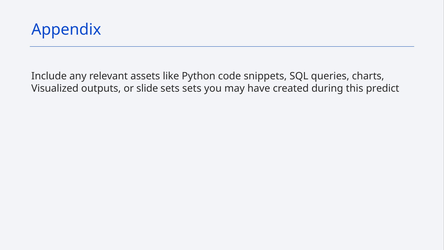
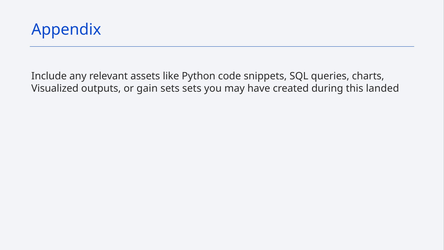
slide: slide -> gain (147, 88)
predict: predict -> landed (383, 88)
